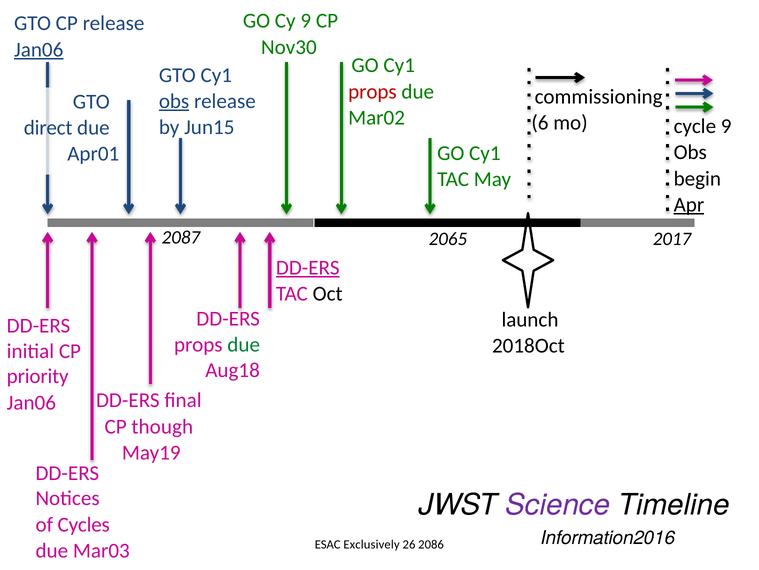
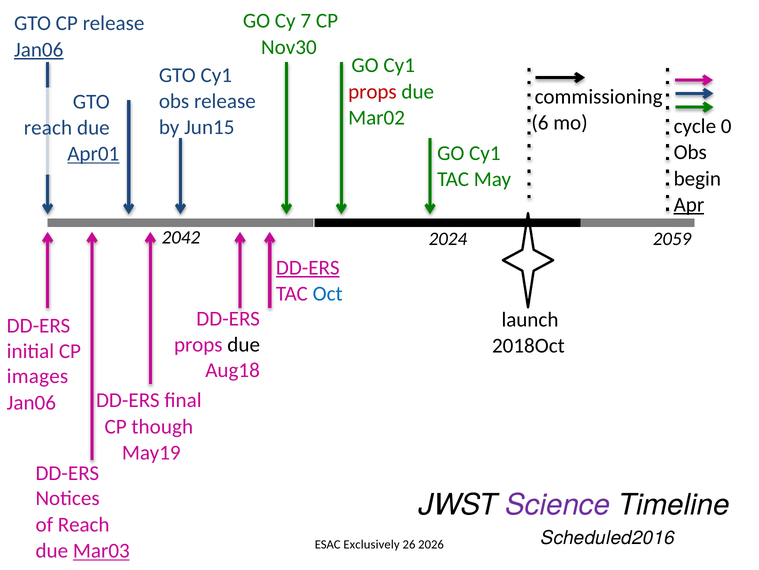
Cy 9: 9 -> 7 (306, 21)
obs underline: present -> none (174, 101)
cycle 9: 9 -> 0 (726, 126)
direct: direct -> reach (48, 128)
Apr01 underline: none -> present (93, 154)
2087: 2087 -> 2042 (181, 237)
2065: 2065 -> 2024 (448, 239)
2017: 2017 -> 2059 (672, 239)
Oct colour: black -> blue (328, 294)
due colour: green -> black (244, 344)
priority: priority -> images (37, 376)
of Cycles: Cycles -> Reach (84, 524)
Information2016: Information2016 -> Scheduled2016 (608, 537)
2086: 2086 -> 2026 (431, 544)
Mar03 underline: none -> present (101, 550)
